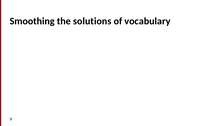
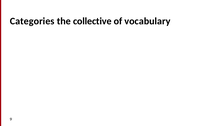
Smoothing: Smoothing -> Categories (32, 21)
solutions: solutions -> collective (92, 21)
